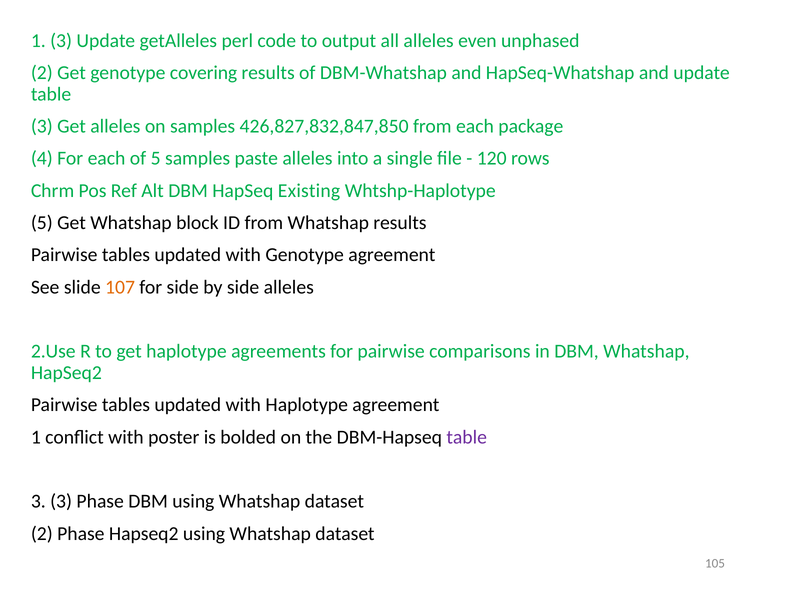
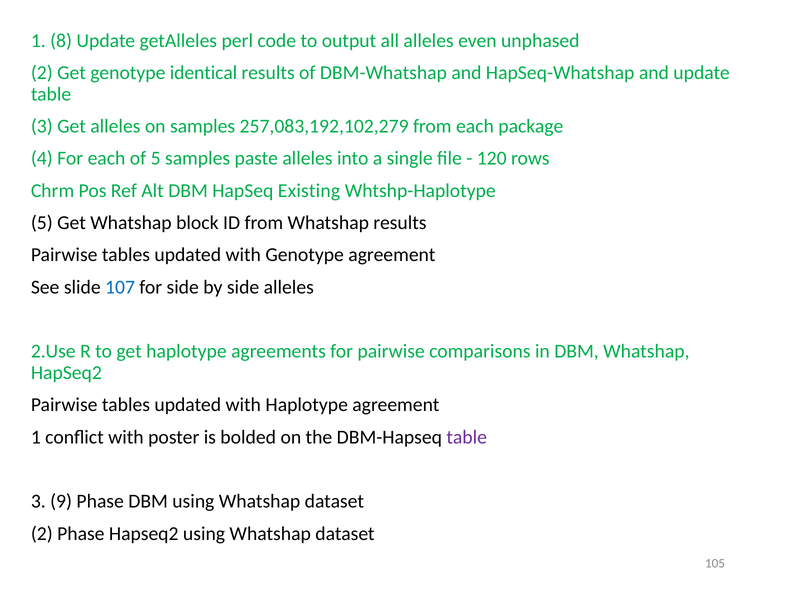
1 3: 3 -> 8 (61, 41)
covering: covering -> identical (204, 73)
426,827,832,847,850: 426,827,832,847,850 -> 257,083,192,102,279 (324, 126)
107 colour: orange -> blue (120, 287)
3 3: 3 -> 9 (61, 502)
